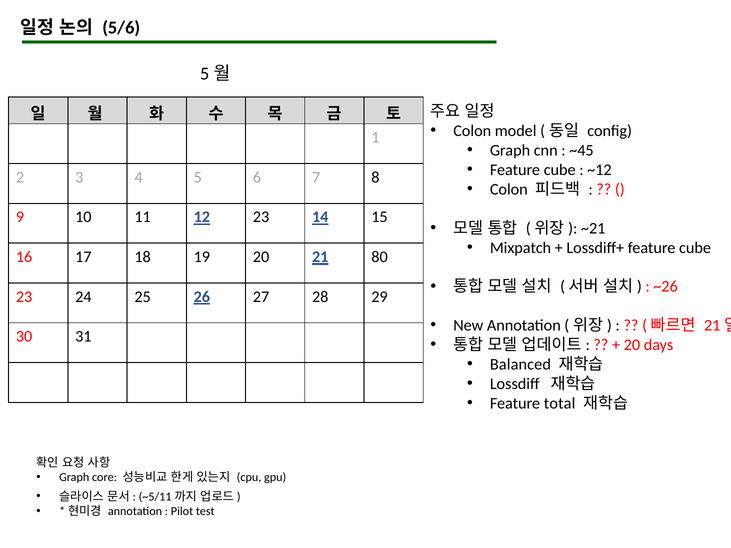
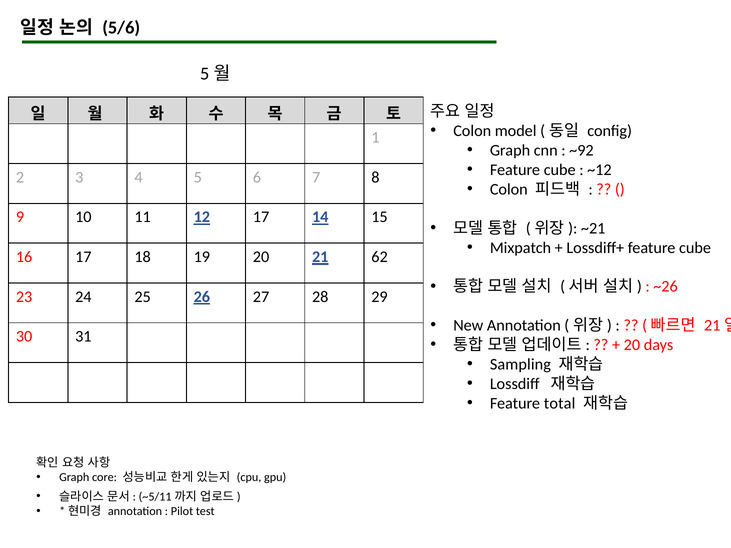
~45: ~45 -> ~92 (581, 150)
12 23: 23 -> 17 (261, 217)
80: 80 -> 62 (380, 257)
Balanced: Balanced -> Sampling (520, 365)
